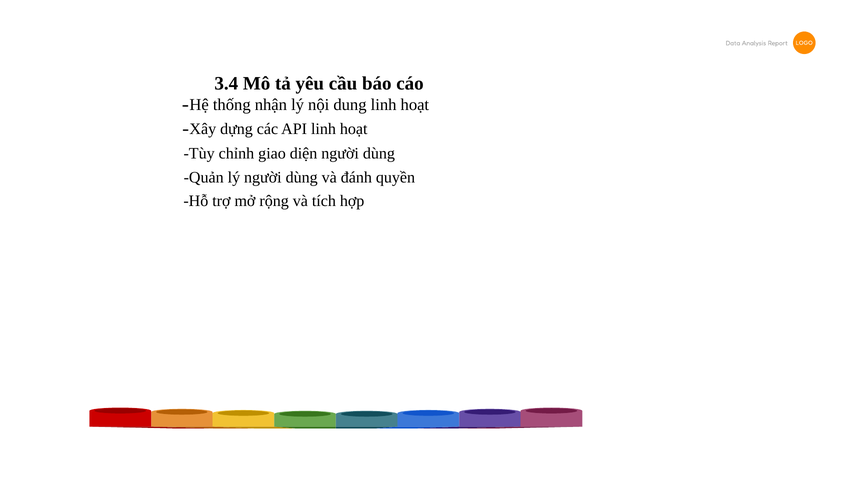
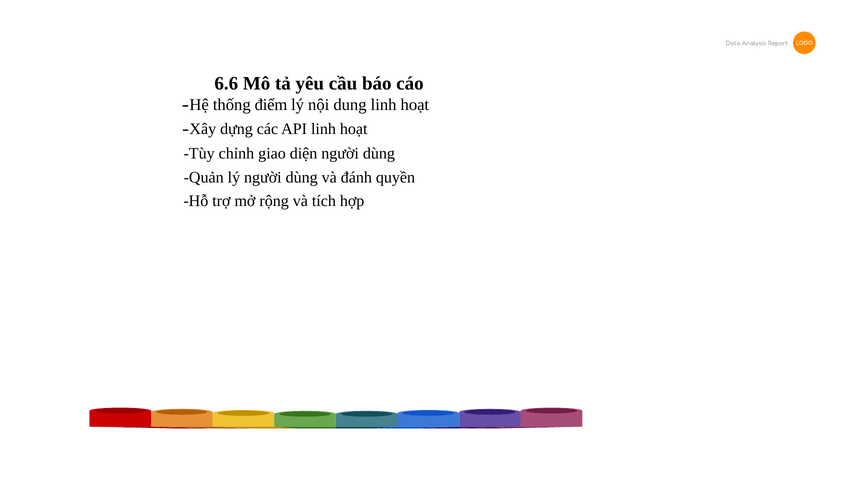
3.4: 3.4 -> 6.6 (226, 84)
nhận: nhận -> điểm (271, 105)
